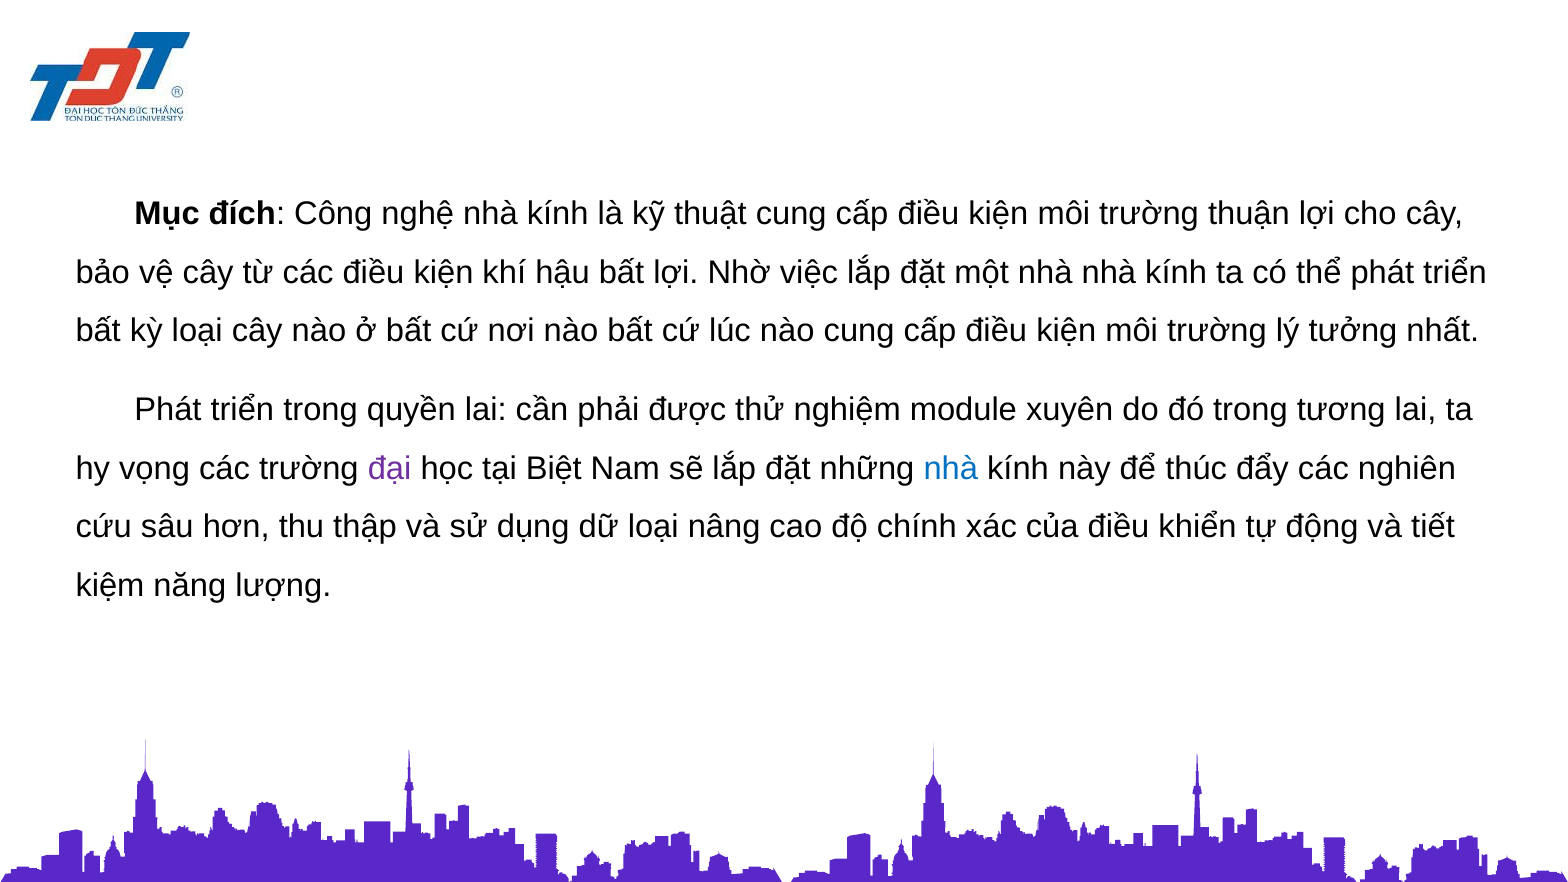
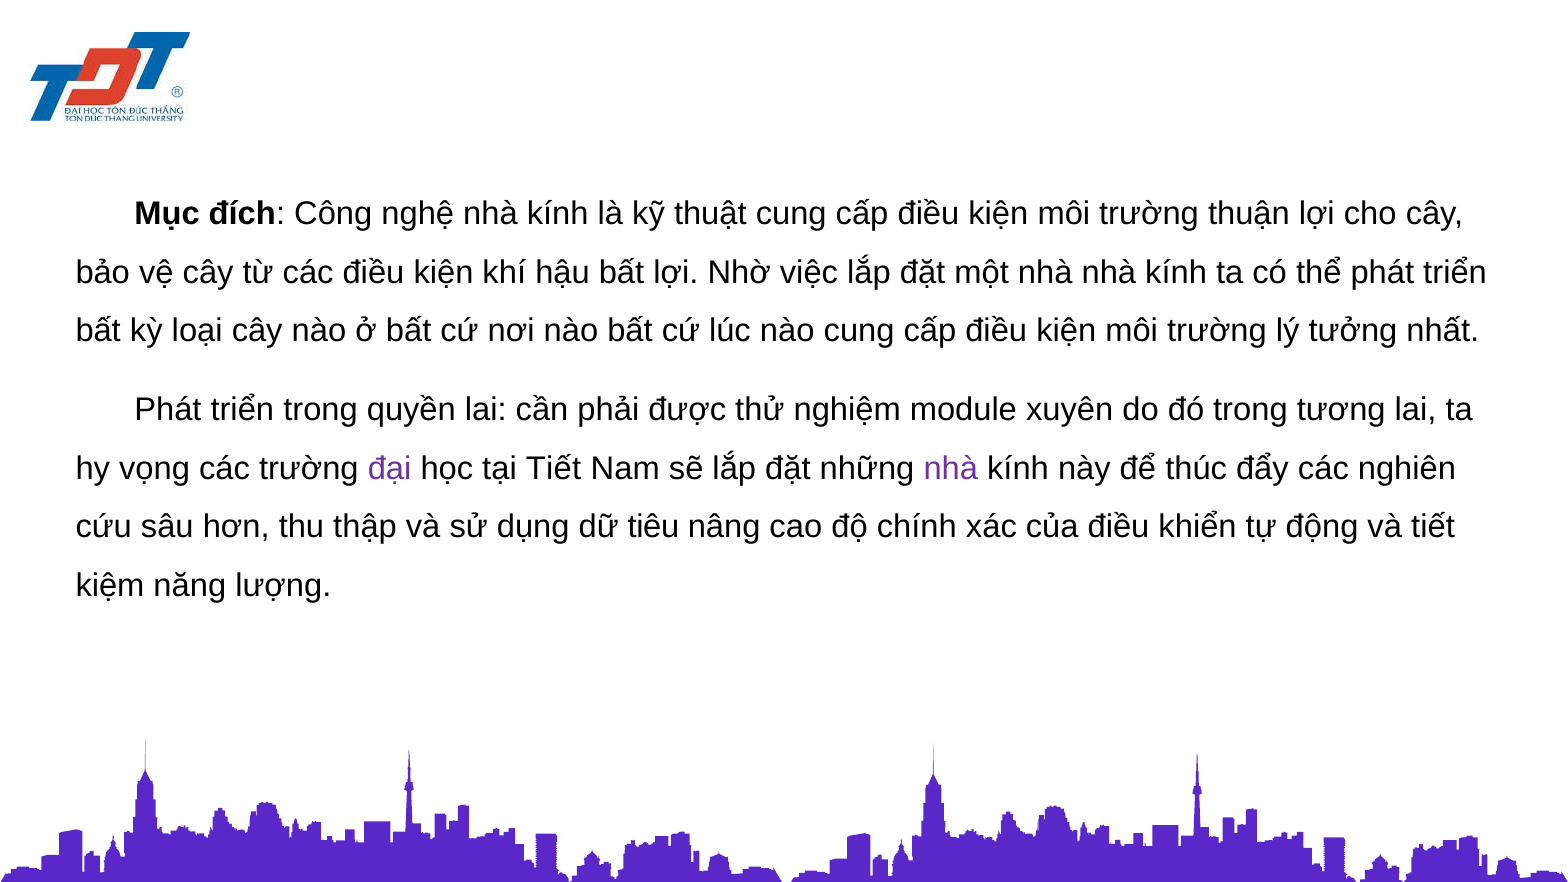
tại Biệt: Biệt -> Tiết (554, 468)
nhà colour: blue -> purple (951, 468)
dữ loại: loại -> tiêu (653, 527)
